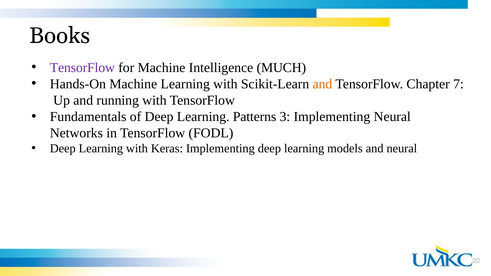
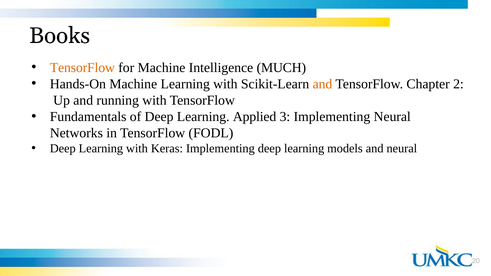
TensorFlow colour: purple -> orange (82, 68)
7: 7 -> 2 (458, 84)
Patterns: Patterns -> Applied (255, 117)
